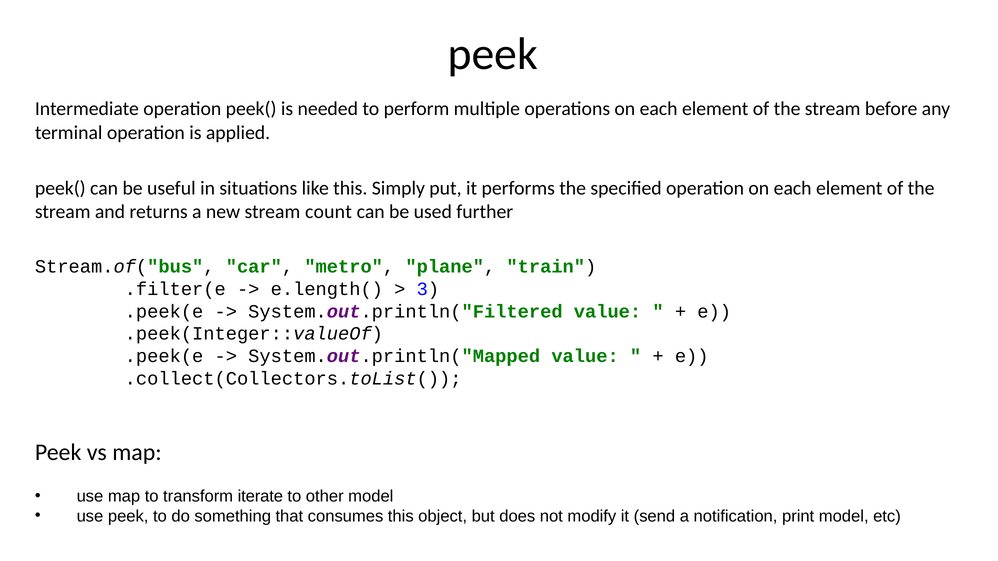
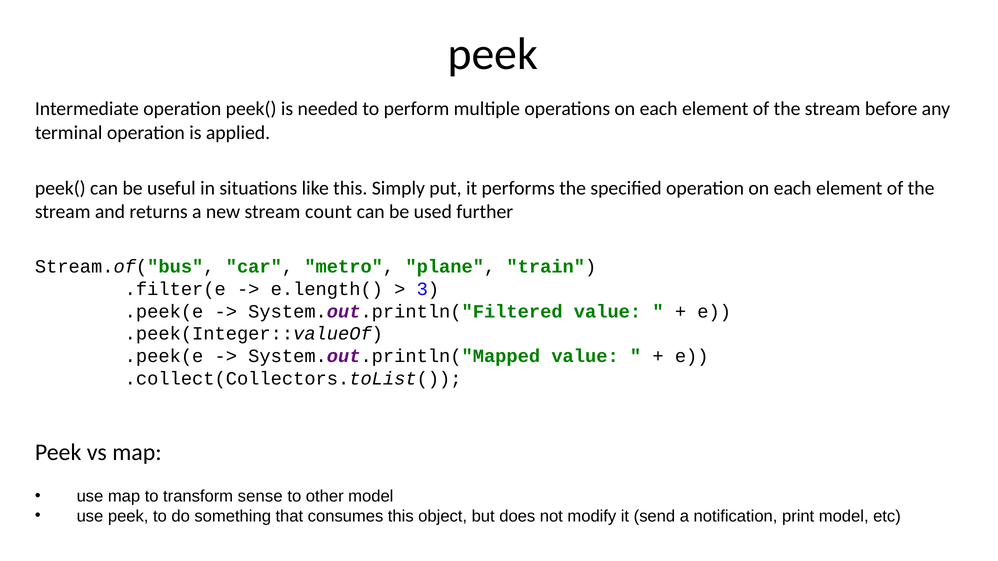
iterate: iterate -> sense (260, 496)
